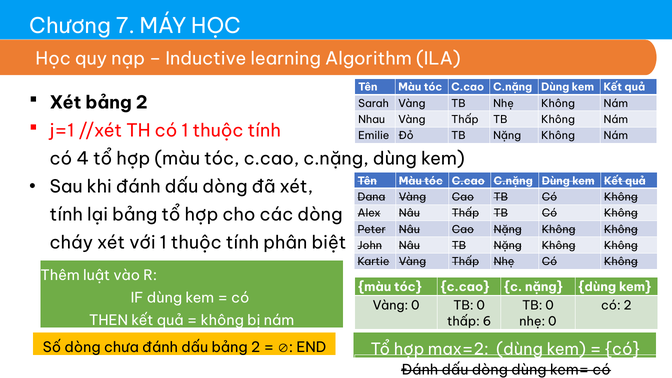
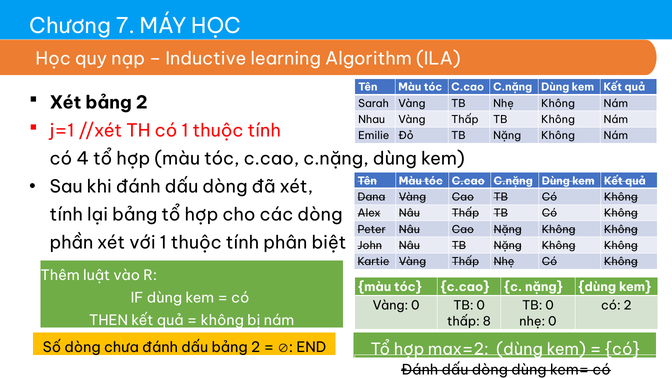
cháy: cháy -> phần (71, 243)
6: 6 -> 8 (487, 322)
